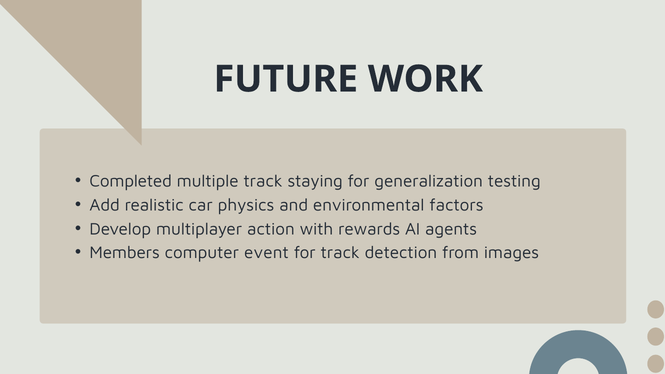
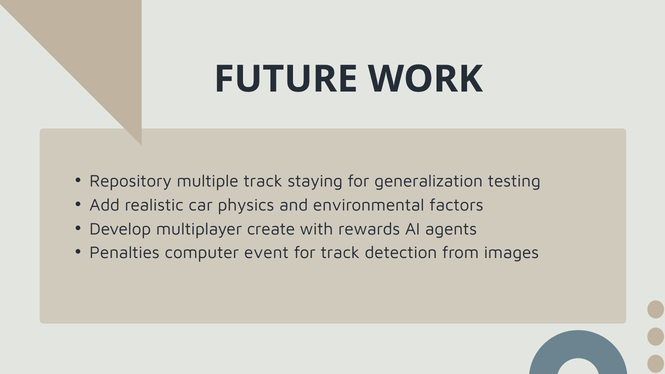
Completed: Completed -> Repository (131, 181)
action: action -> create (271, 229)
Members: Members -> Penalties (125, 253)
